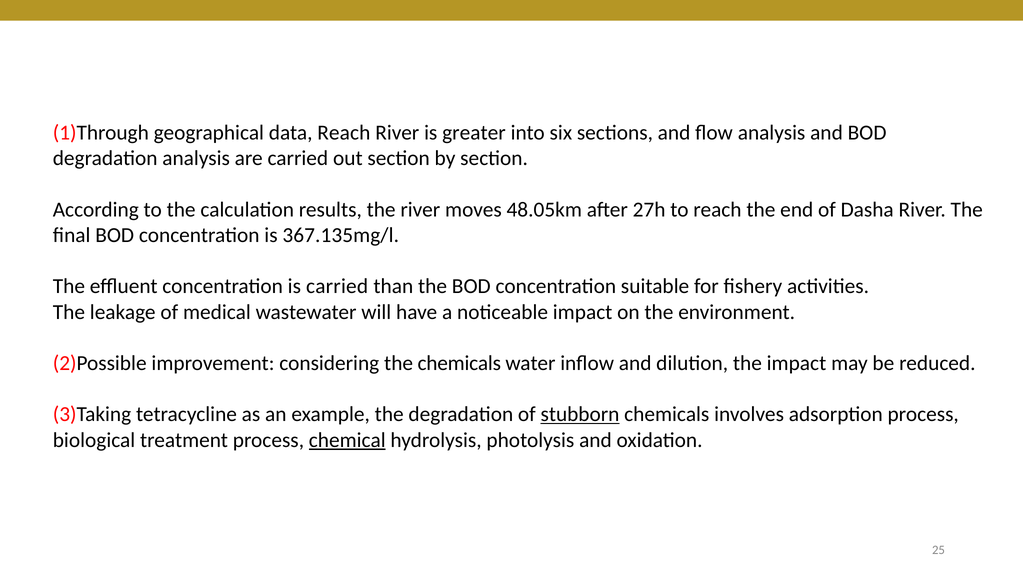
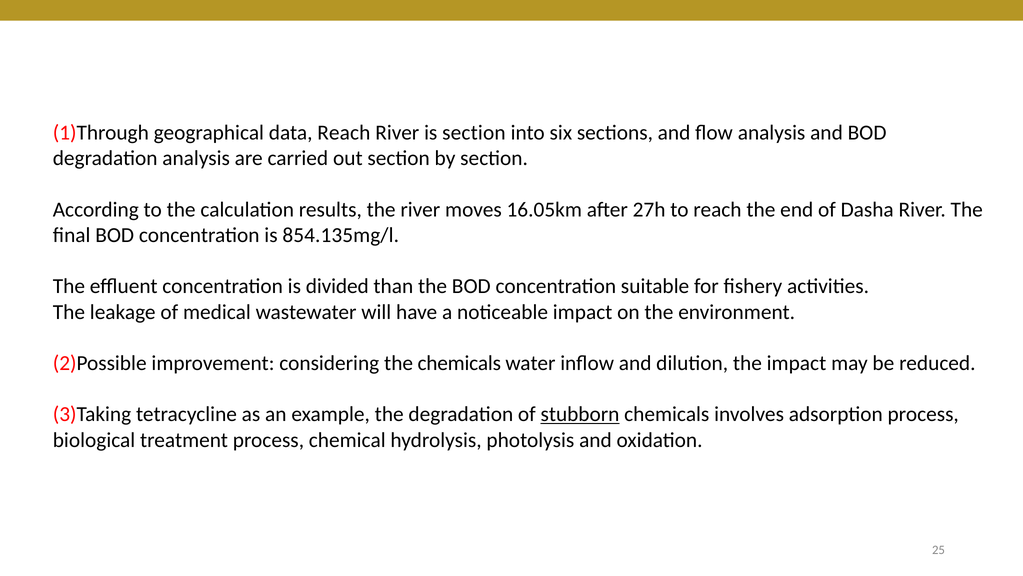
is greater: greater -> section (474, 133)
48.05km: 48.05km -> 16.05km (544, 209)
367.135mg/l: 367.135mg/l -> 854.135mg/l (341, 235)
is carried: carried -> divided (337, 286)
chemical underline: present -> none (347, 440)
